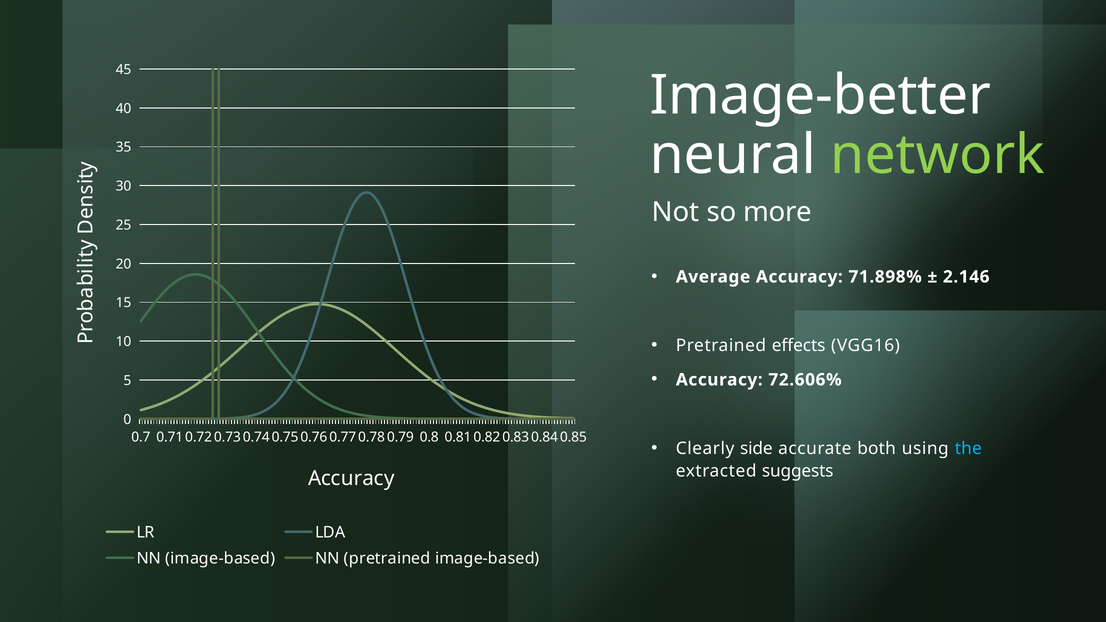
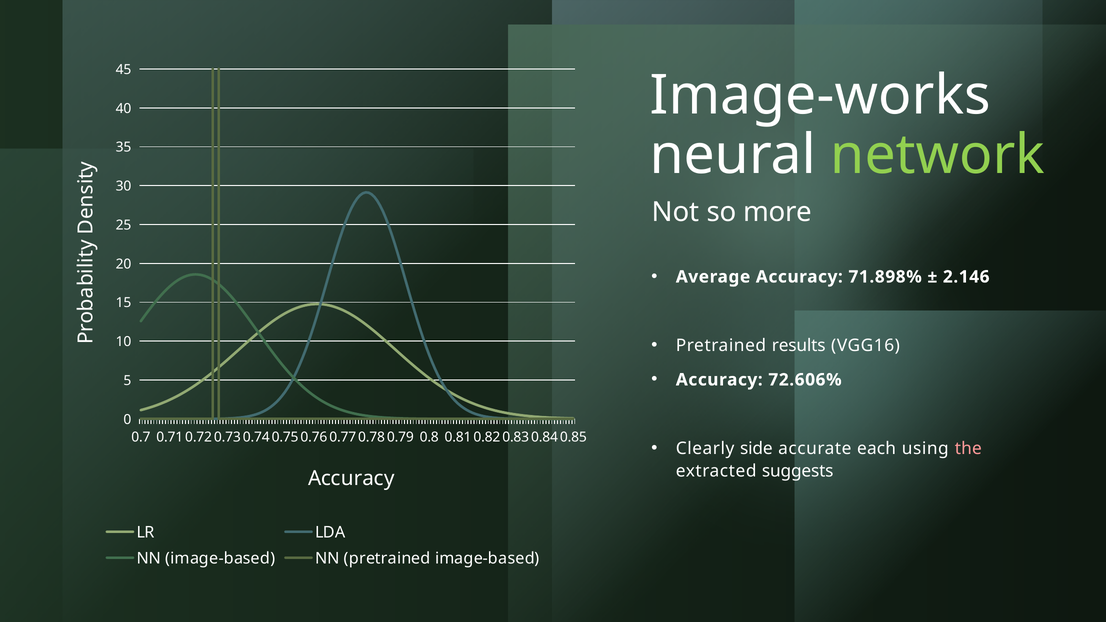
Image-better: Image-better -> Image-works (820, 95)
effects: effects -> results (799, 346)
both: both -> each (877, 448)
the colour: light blue -> pink (968, 448)
